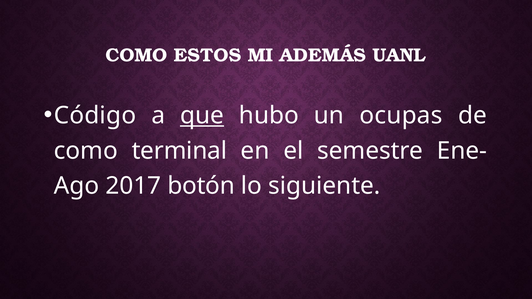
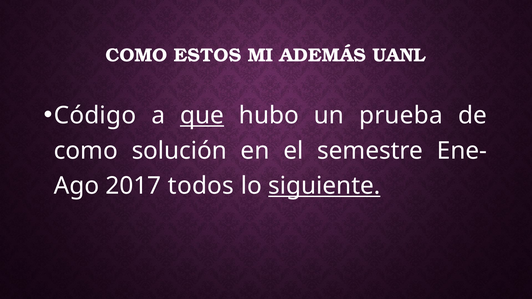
ocupas: ocupas -> prueba (401, 116)
terminal: terminal -> solución (179, 151)
botón: botón -> todos (201, 186)
siguiente underline: none -> present (324, 186)
